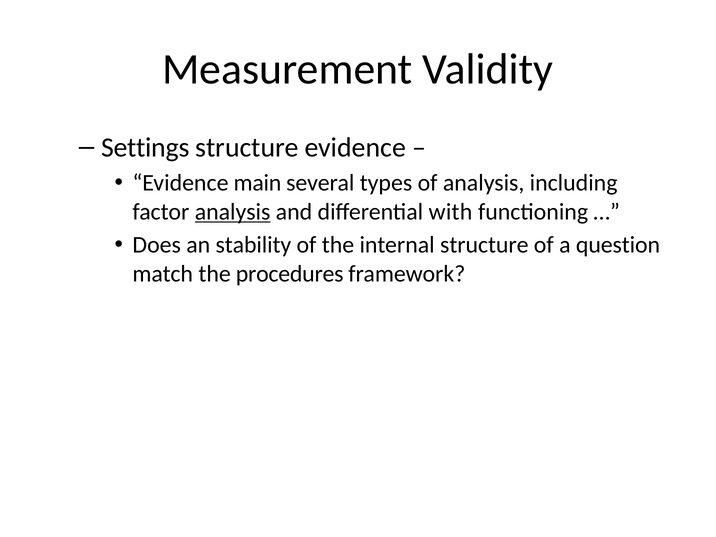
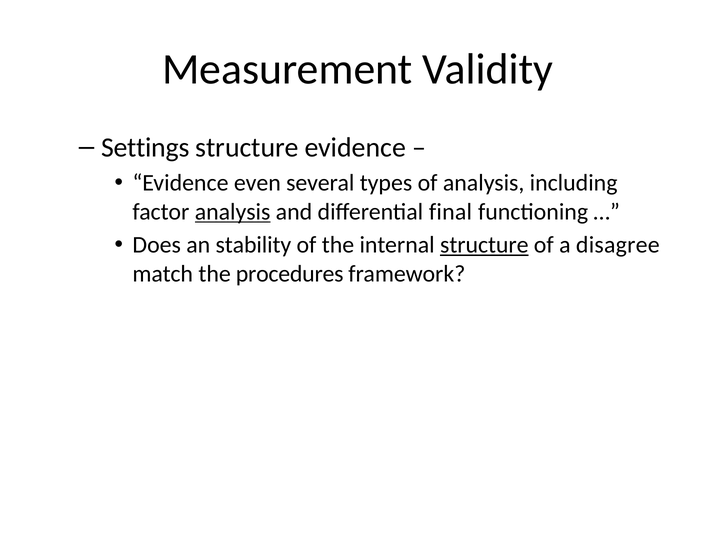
main: main -> even (257, 183)
with: with -> final (450, 212)
structure underline: none -> present (484, 245)
question: question -> disagree (618, 245)
